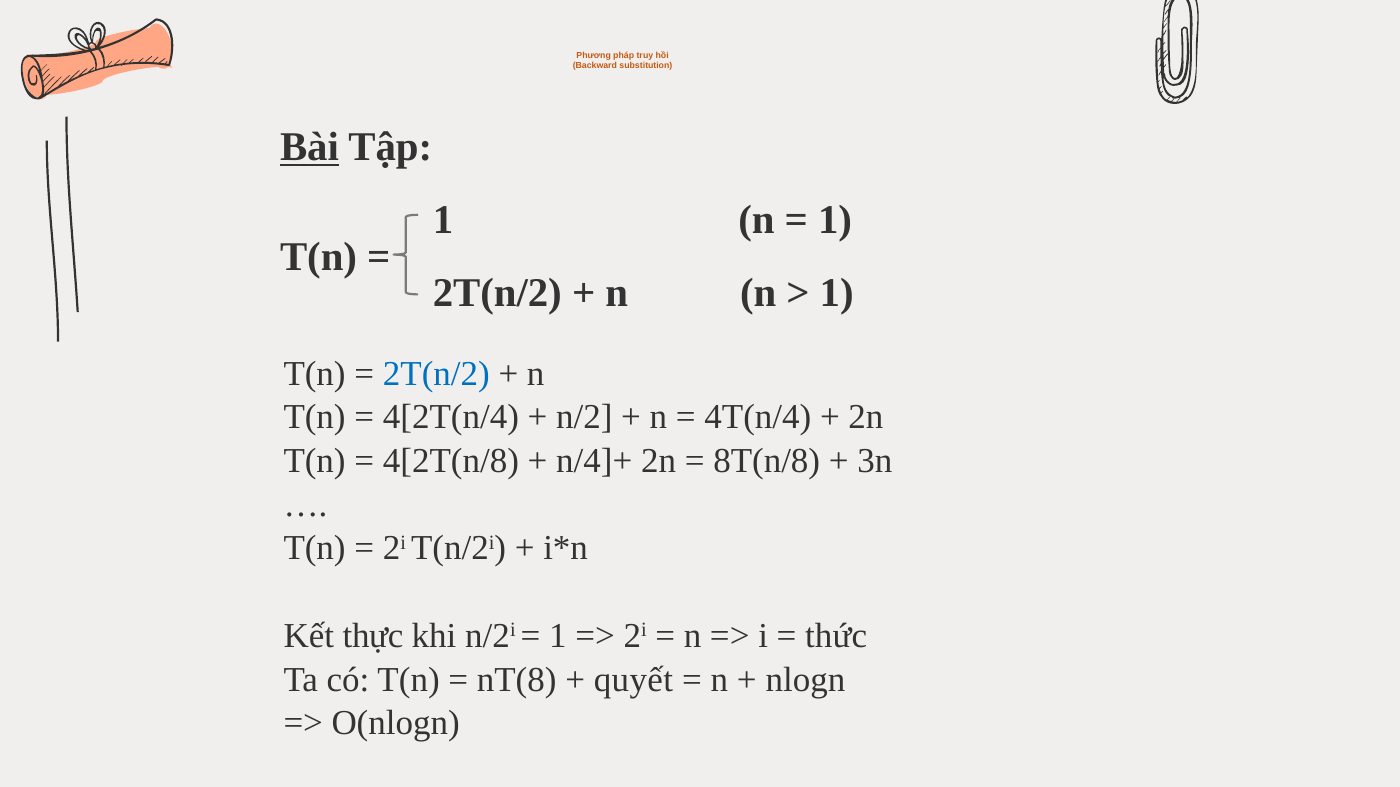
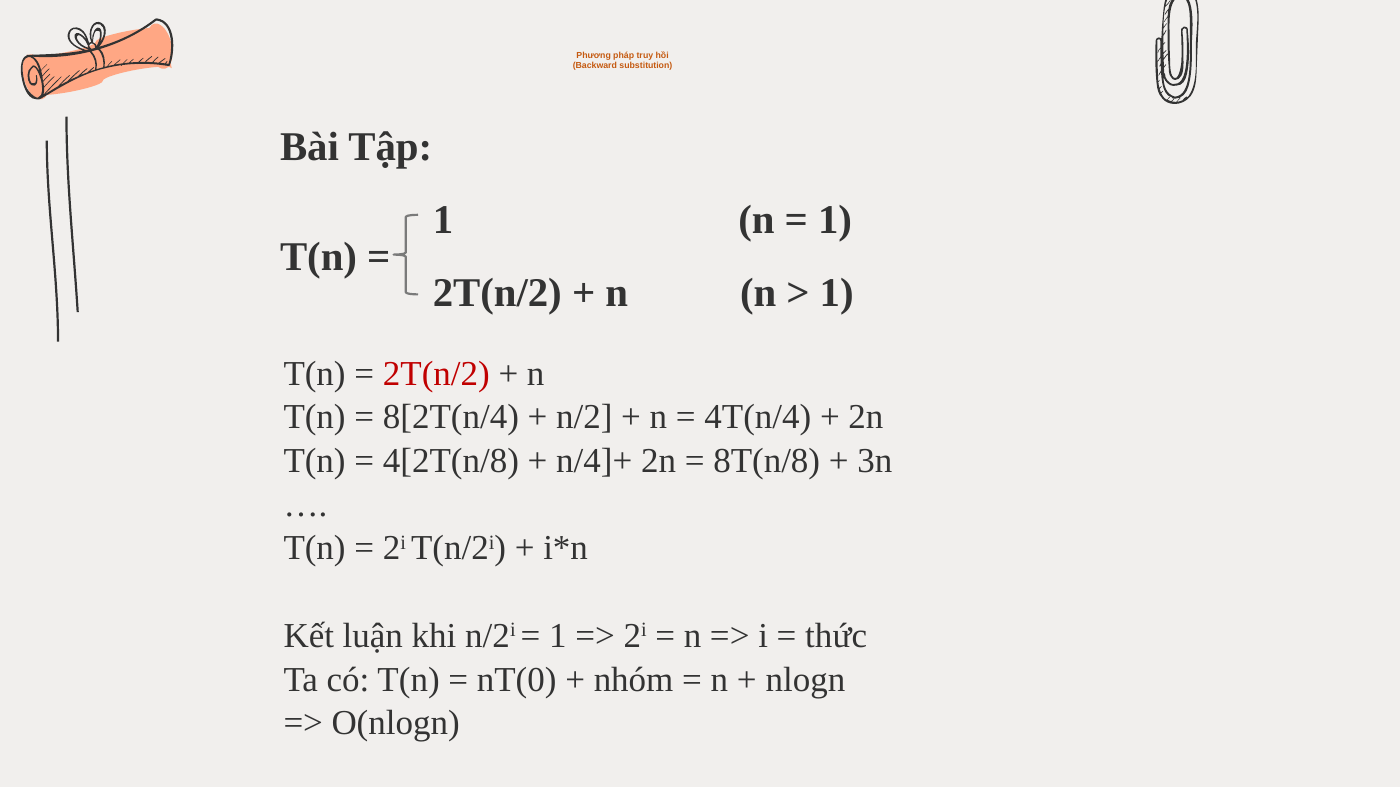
Bài underline: present -> none (309, 148)
2T(n/2 colour: blue -> red (436, 374)
4[2T(n/4: 4[2T(n/4 -> 8[2T(n/4 (451, 418)
thực: thực -> luận (373, 636)
nT(8: nT(8 -> nT(0 (517, 680)
quyết: quyết -> nhóm (634, 680)
